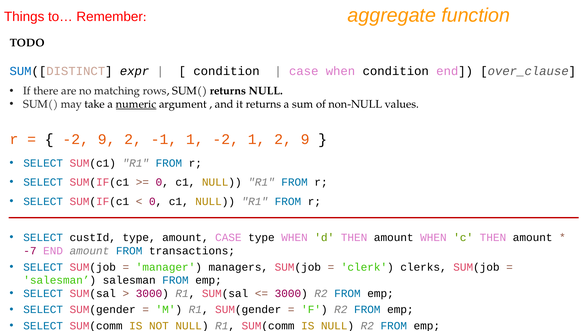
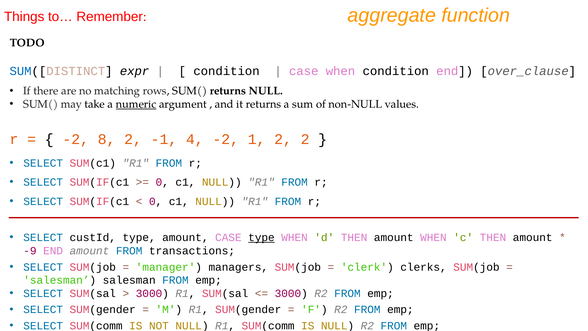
-2 9: 9 -> 8 (107, 139)
-1 1: 1 -> 4 (195, 139)
2 9: 9 -> 2 (305, 139)
type underline: none -> present (261, 237)
-7: -7 -> -9 (30, 251)
